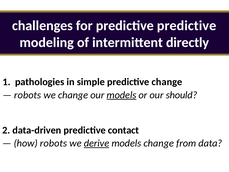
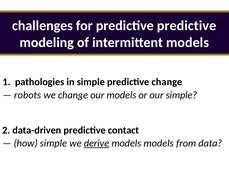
intermittent directly: directly -> models (187, 42)
models underline: present -> none (121, 95)
our should: should -> simple (182, 95)
how robots: robots -> simple (53, 143)
models change: change -> models (159, 143)
